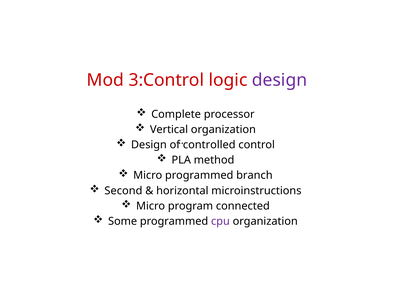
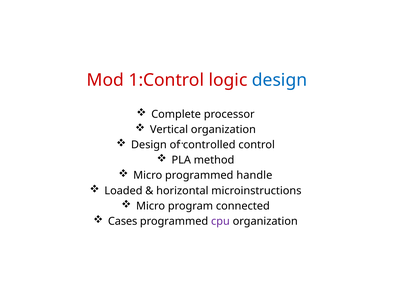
3:Control: 3:Control -> 1:Control (166, 80)
design colour: purple -> blue (280, 80)
branch: branch -> handle (254, 176)
Second: Second -> Loaded (123, 191)
Some: Some -> Cases (123, 222)
